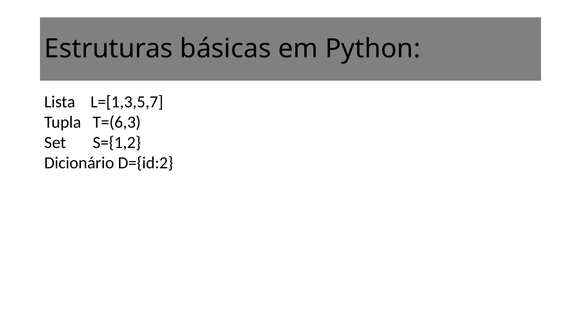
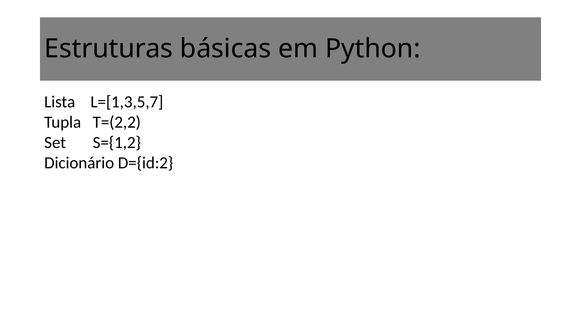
T=(6,3: T=(6,3 -> T=(2,2 (117, 122)
